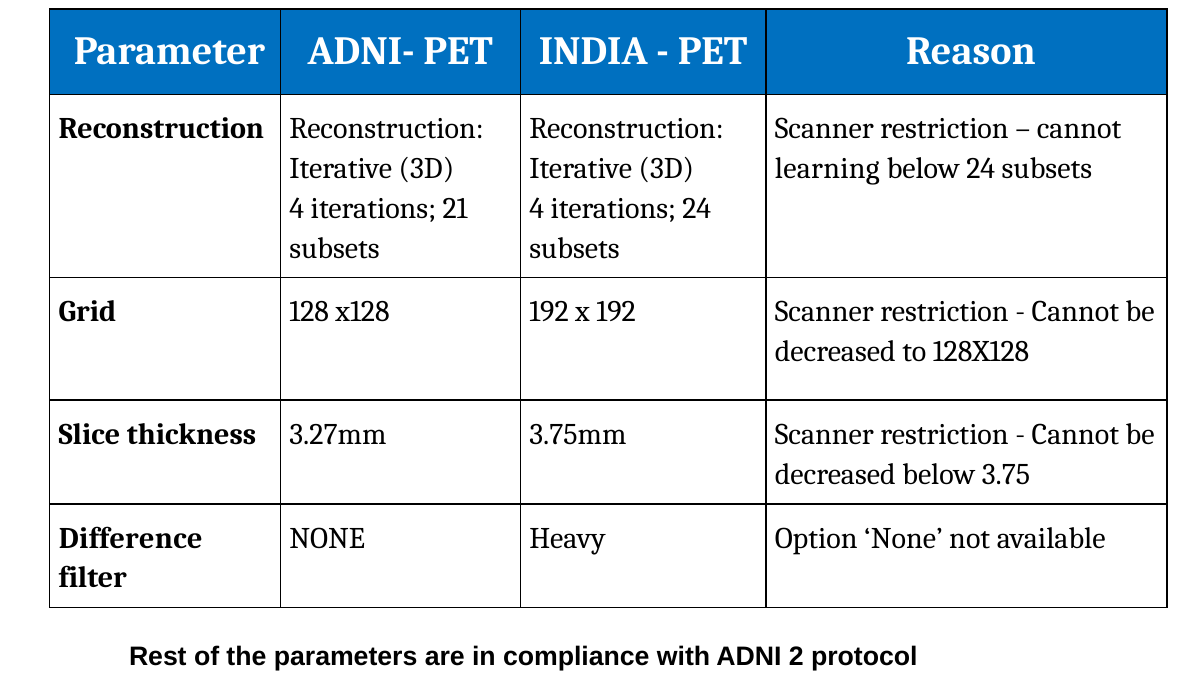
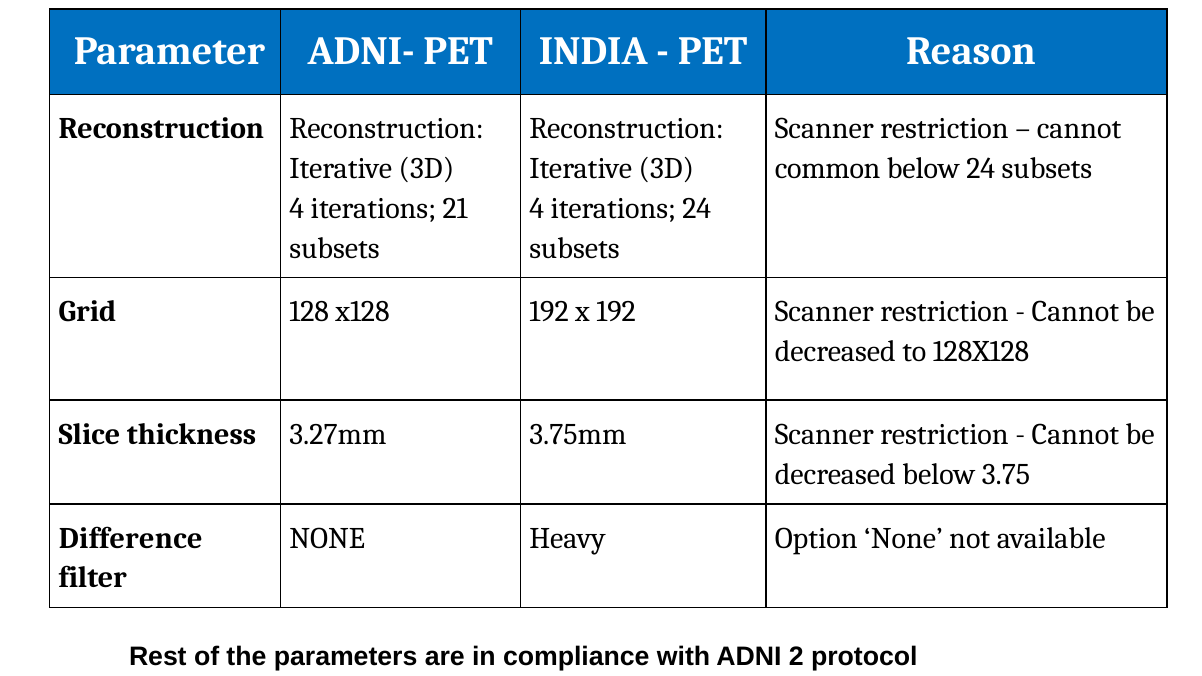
learning: learning -> common (828, 168)
